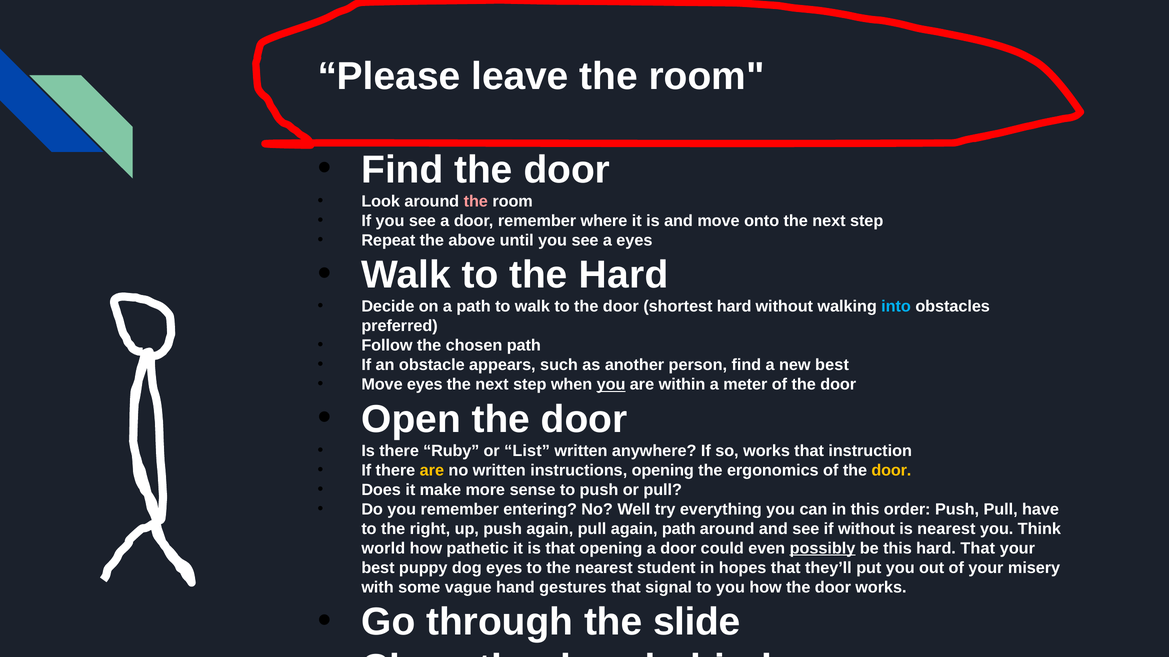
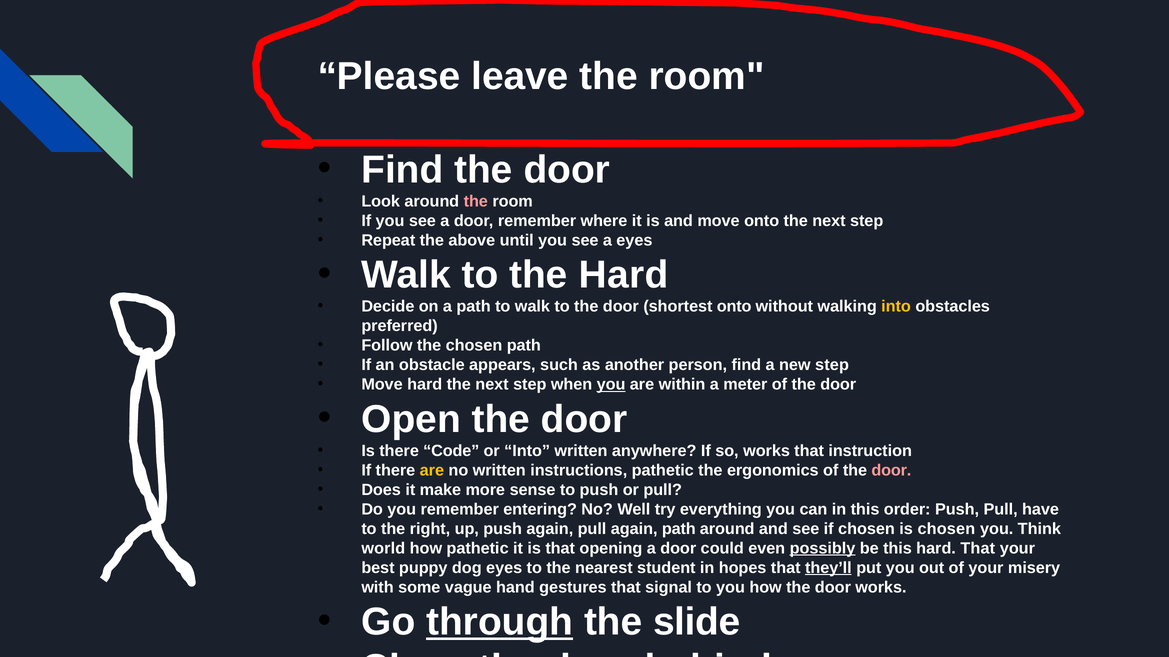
shortest hard: hard -> onto (734, 307)
into colour: light blue -> yellow (896, 307)
new best: best -> step (832, 365)
Move eyes: eyes -> hard (425, 385)
Ruby: Ruby -> Code (451, 451)
or List: List -> Into (527, 451)
instructions opening: opening -> pathetic (663, 471)
door colour: yellow -> pink (891, 471)
if without: without -> chosen (866, 529)
is nearest: nearest -> chosen (946, 529)
they’ll underline: none -> present (828, 568)
through underline: none -> present (500, 622)
